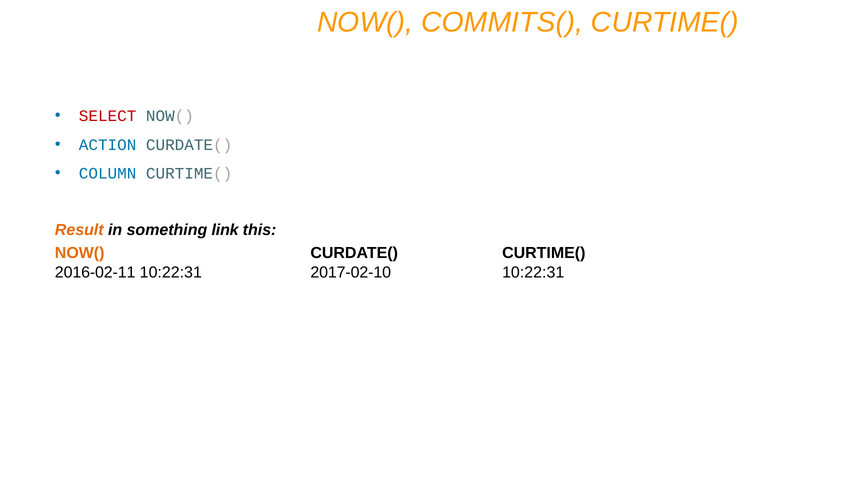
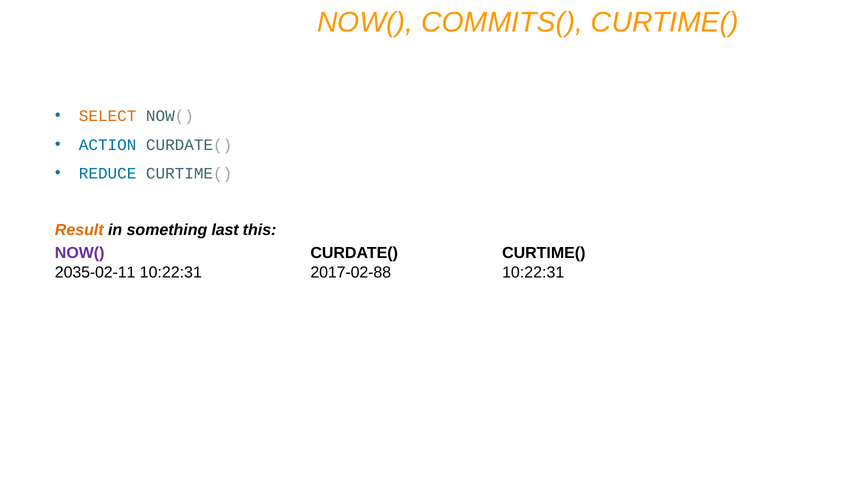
SELECT colour: red -> orange (108, 116)
COLUMN: COLUMN -> REDUCE (108, 174)
link: link -> last (225, 230)
NOW( colour: orange -> purple (80, 253)
2016-02-11: 2016-02-11 -> 2035-02-11 (95, 273)
2017-02-10: 2017-02-10 -> 2017-02-88 (351, 273)
